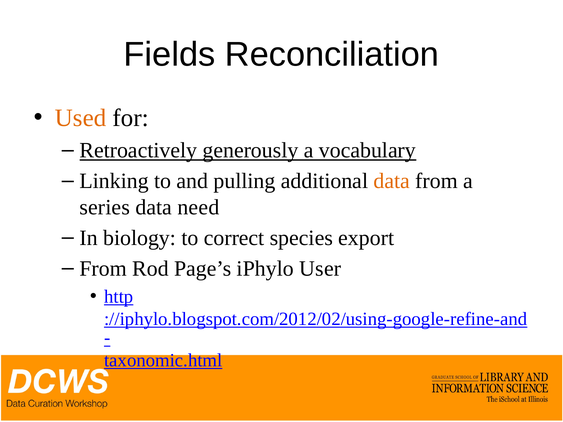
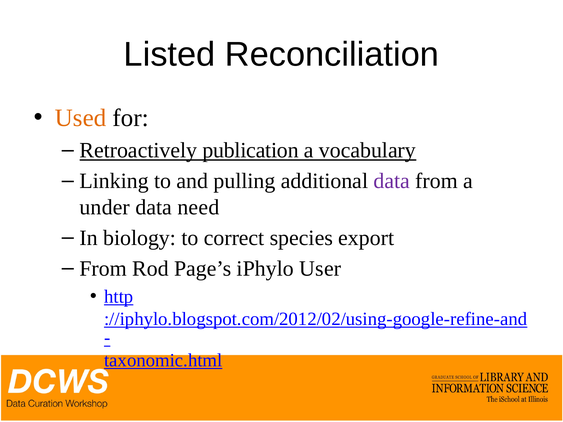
Fields: Fields -> Listed (169, 55)
generously: generously -> publication (251, 150)
data colour: orange -> purple (392, 181)
series: series -> under (105, 207)
